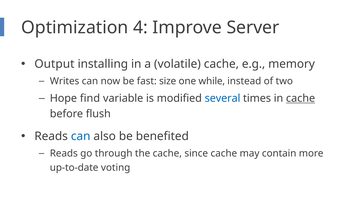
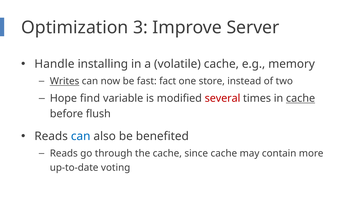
4: 4 -> 3 (140, 27)
Output: Output -> Handle (54, 64)
Writes underline: none -> present (65, 81)
size: size -> fact (168, 81)
while: while -> store (212, 81)
several colour: blue -> red (223, 98)
